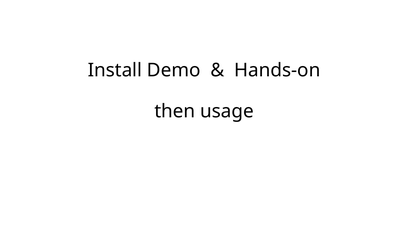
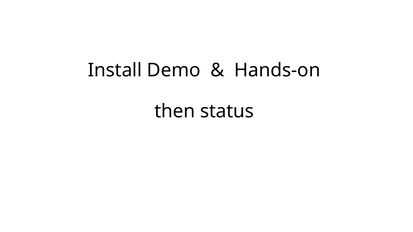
usage: usage -> status (227, 111)
